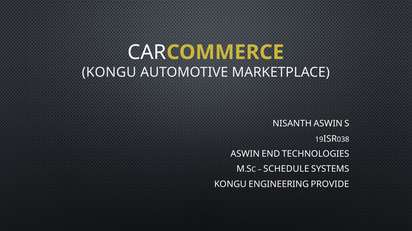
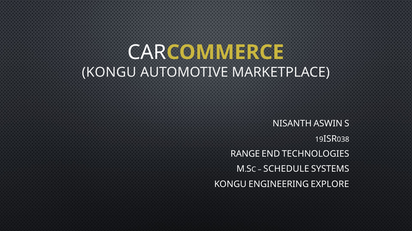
ASWIN: ASWIN -> RANGE (245, 154)
PROVIDE: PROVIDE -> EXPLORE (330, 185)
